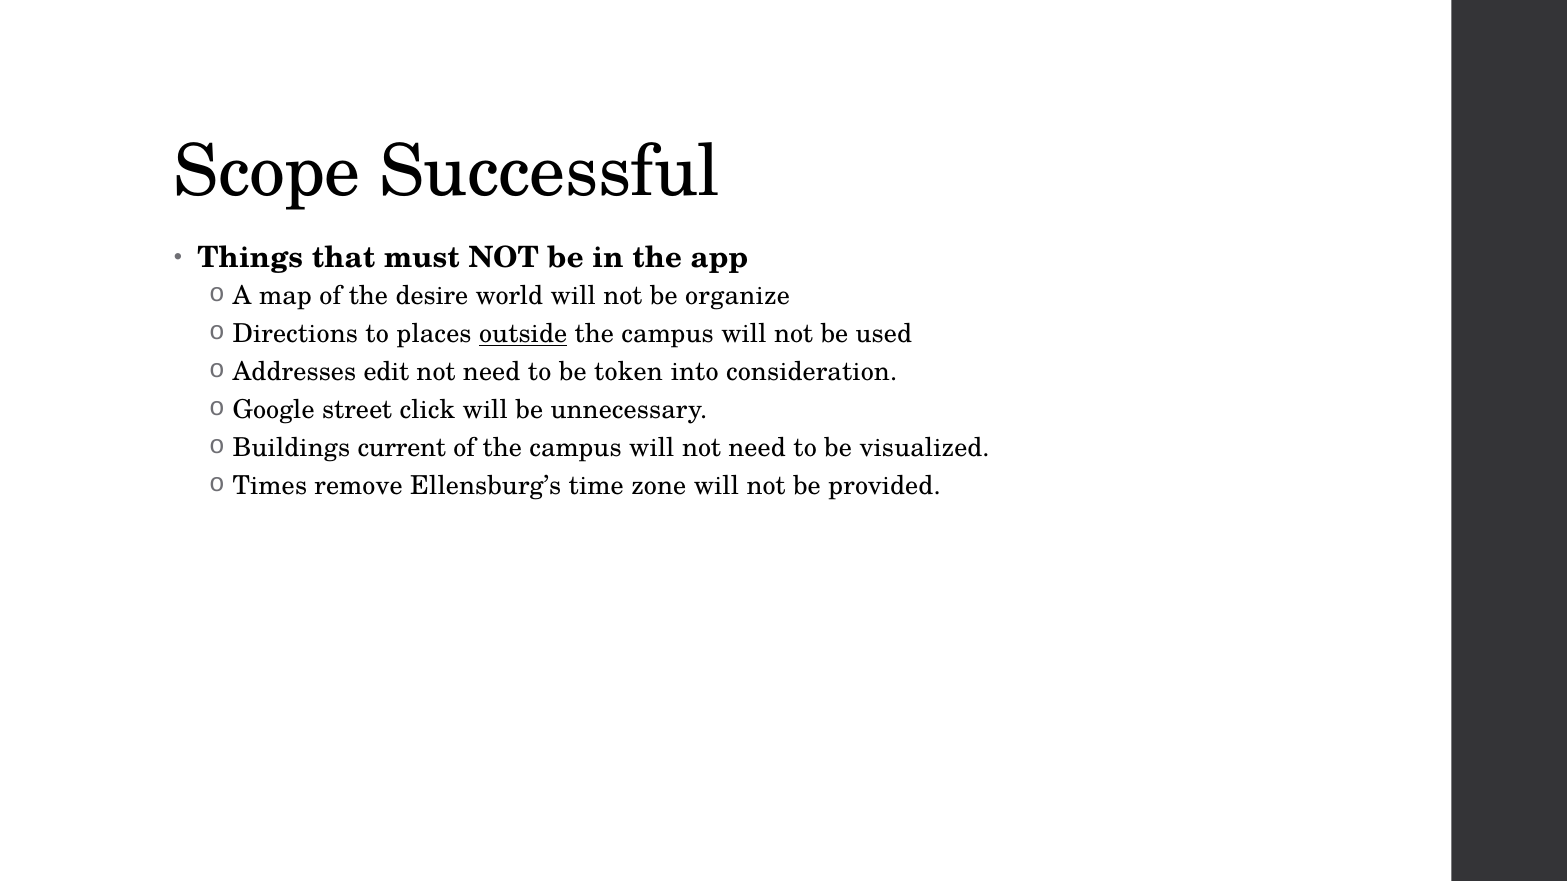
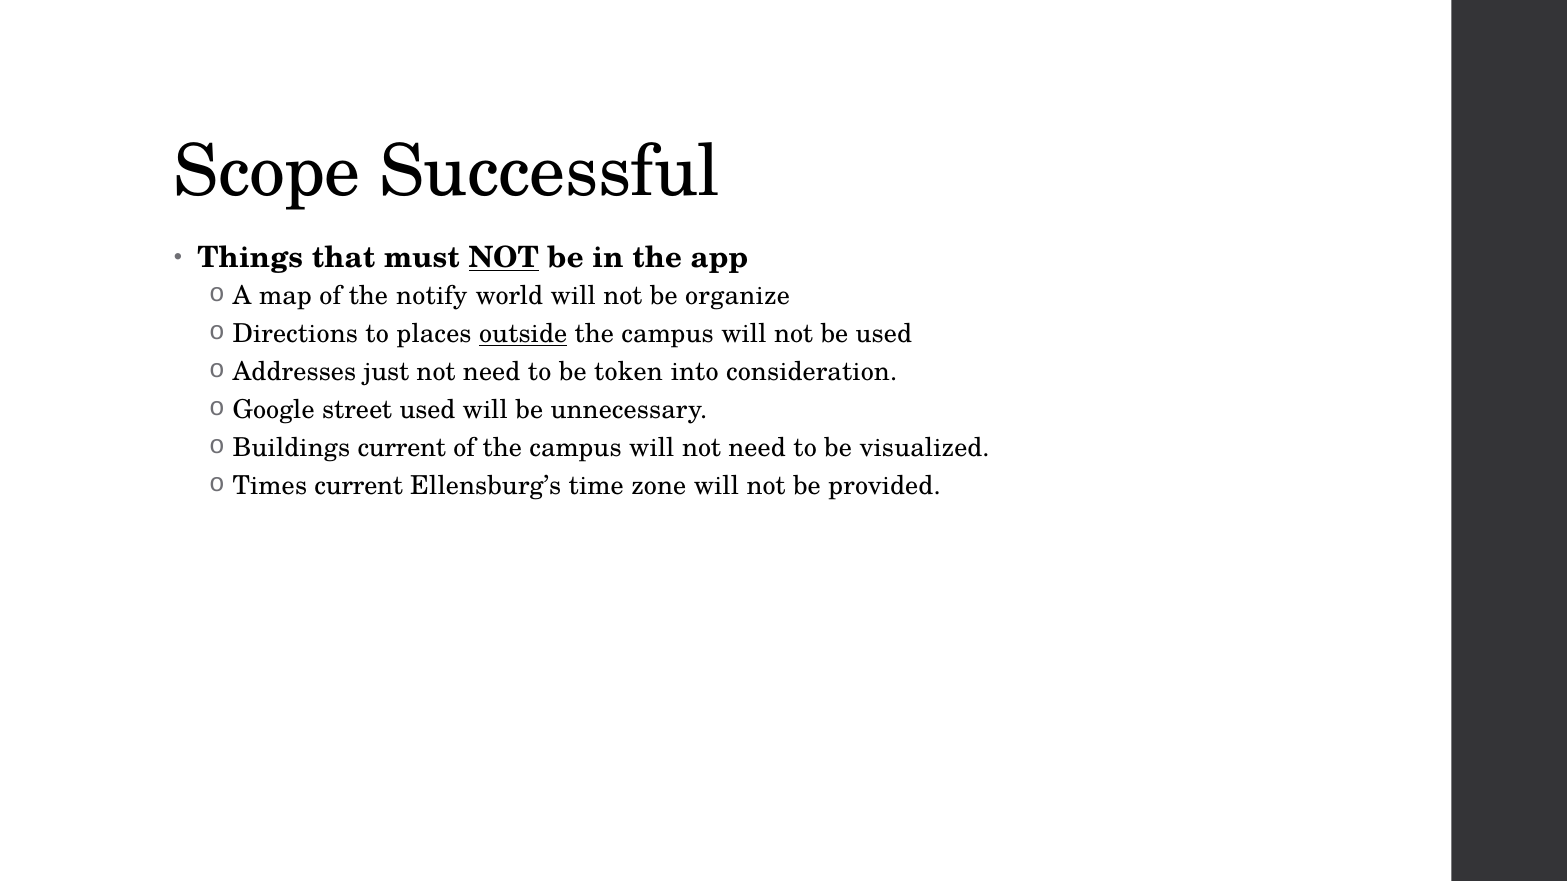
NOT underline: none -> present (504, 258)
desire: desire -> notify (432, 297)
edit: edit -> just (386, 372)
street click: click -> used (427, 410)
Times remove: remove -> current (359, 486)
